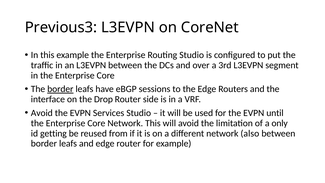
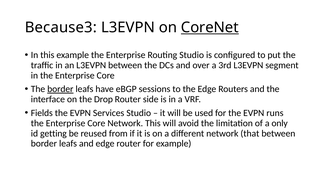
Previous3: Previous3 -> Because3 (61, 27)
CoreNet underline: none -> present (210, 27)
Avoid: Avoid -> Fields (42, 113)
until: until -> runs (275, 113)
also: also -> that (250, 133)
